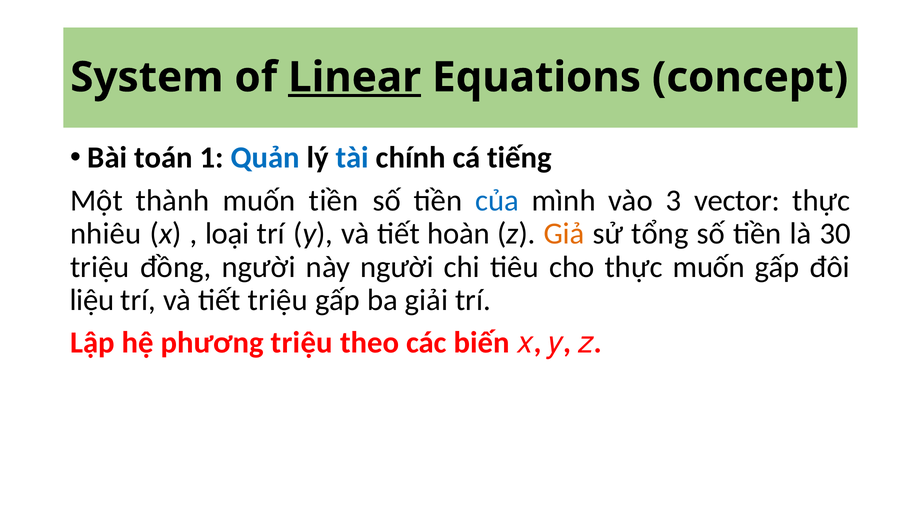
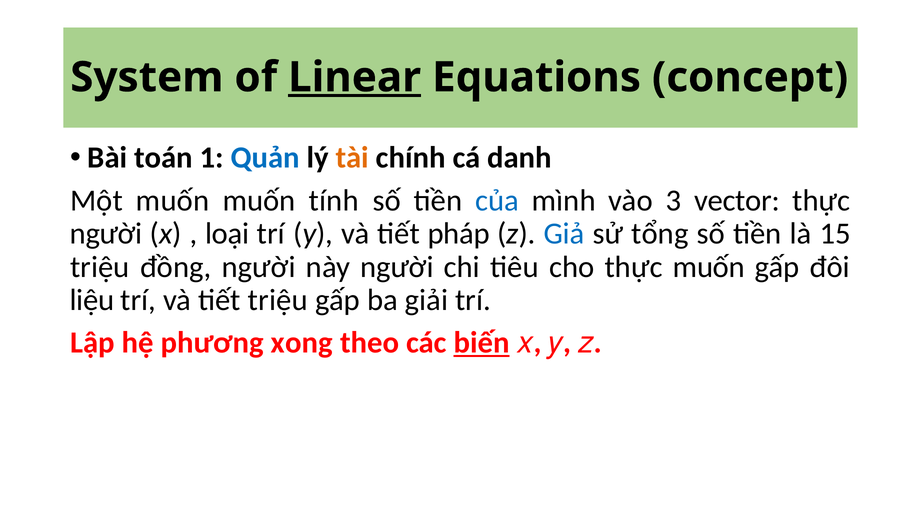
tài colour: blue -> orange (352, 158)
tiếng: tiếng -> danh (520, 158)
Một thành: thành -> muốn (173, 201)
muốn tiền: tiền -> tính (334, 201)
nhiêu: nhiêu -> người (106, 234)
hoàn: hoàn -> pháp (459, 234)
Giả colour: orange -> blue (564, 234)
30: 30 -> 15 (835, 234)
phương triệu: triệu -> xong (302, 343)
biến underline: none -> present (482, 343)
